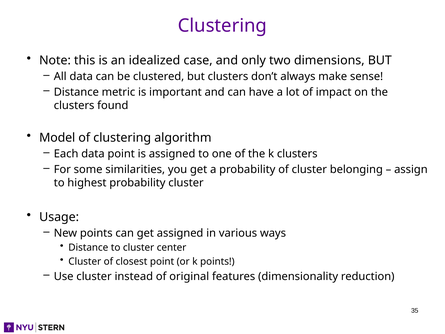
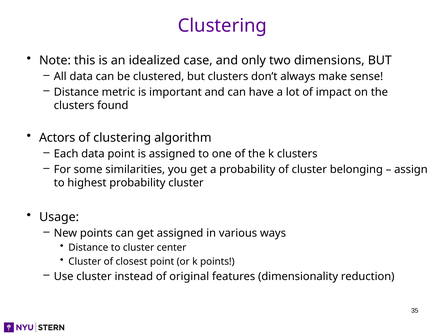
Model: Model -> Actors (57, 138)
